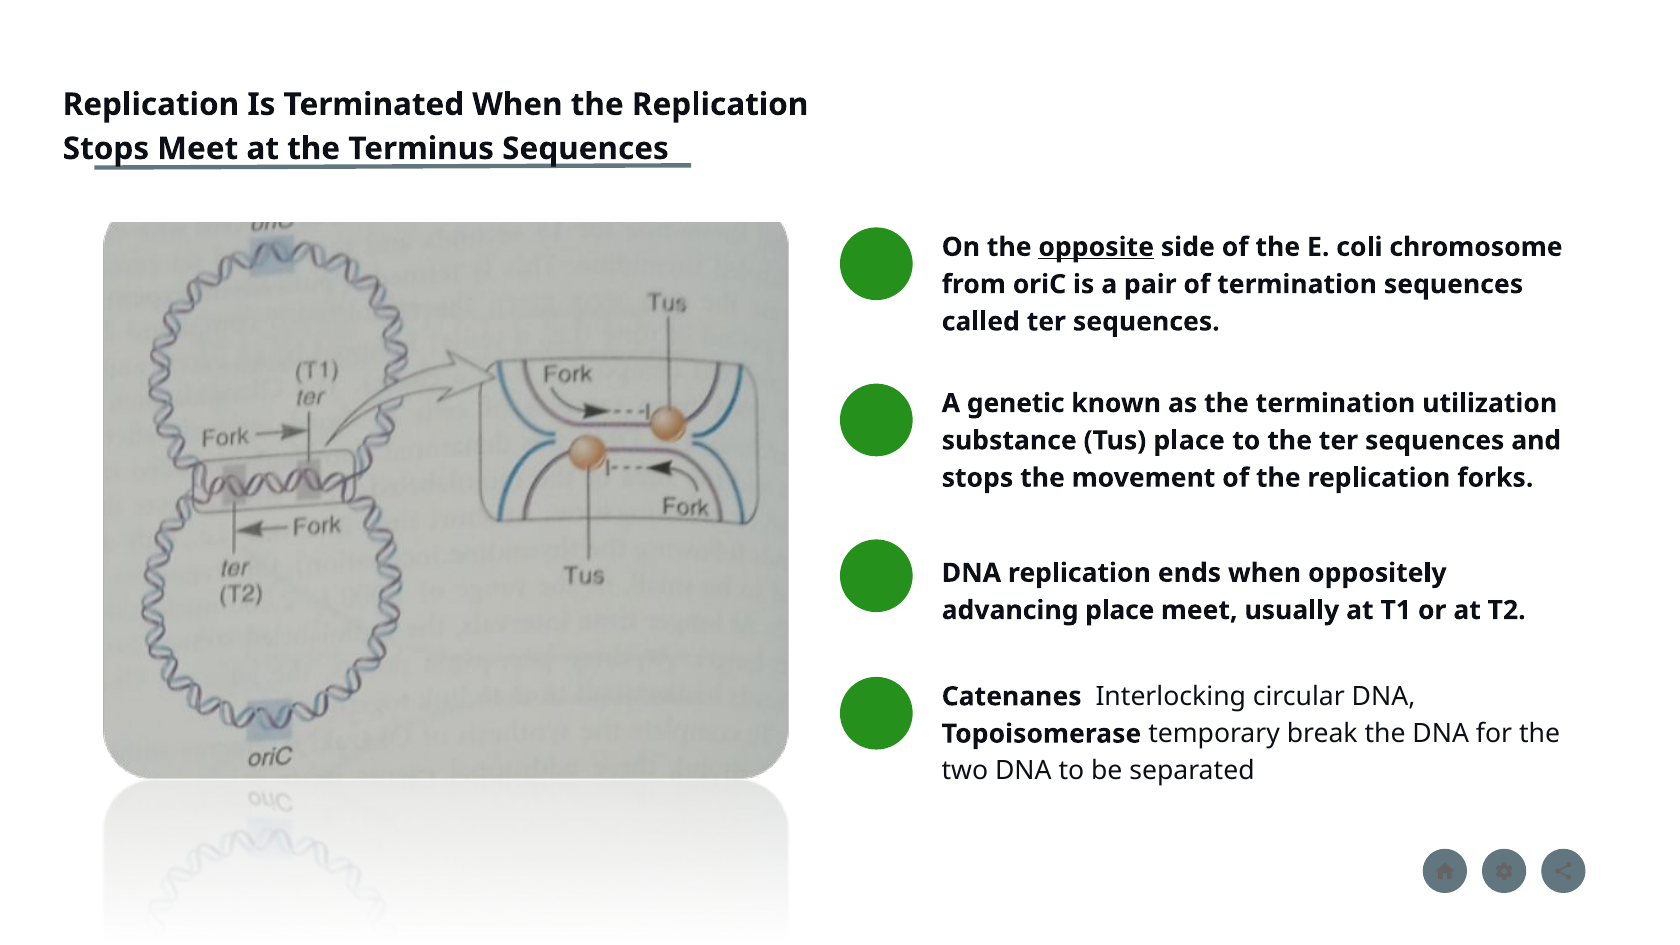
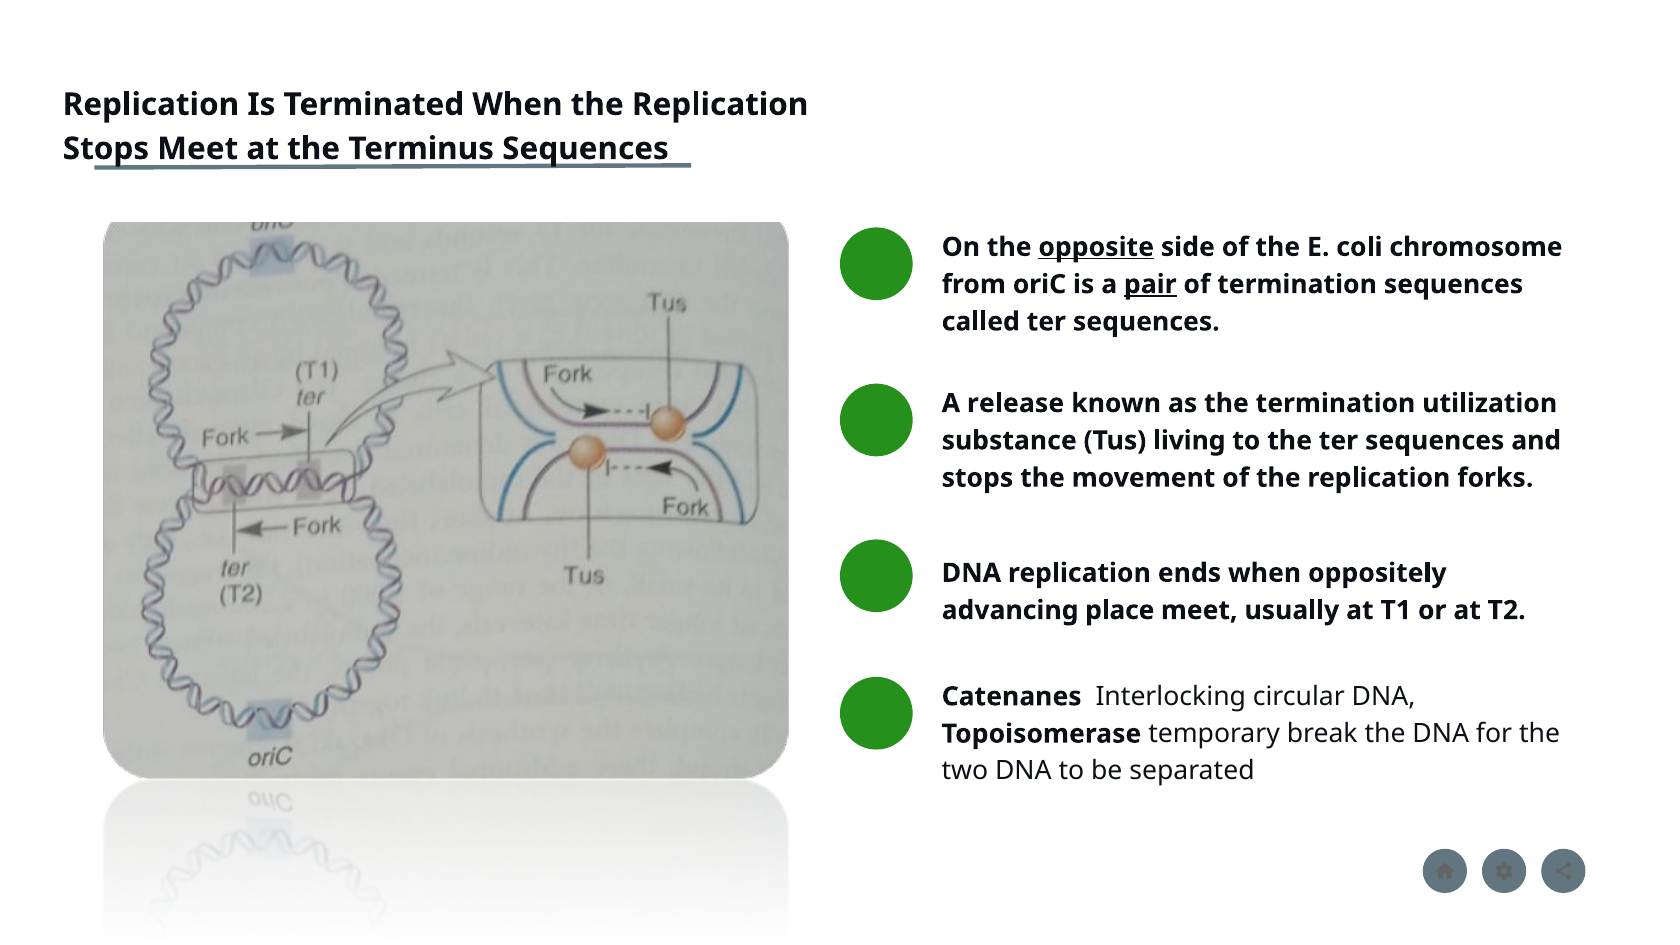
pair underline: none -> present (1150, 284)
genetic: genetic -> release (1016, 403)
Tus place: place -> living (1189, 441)
